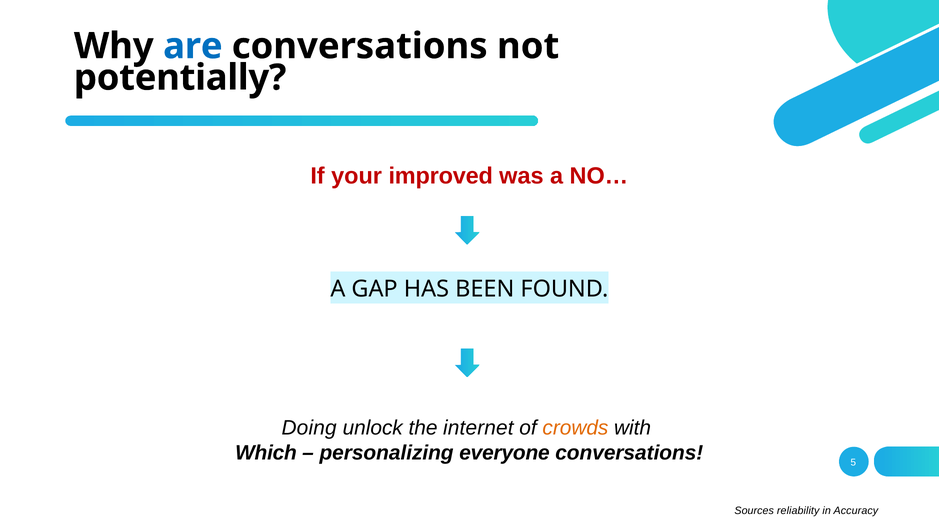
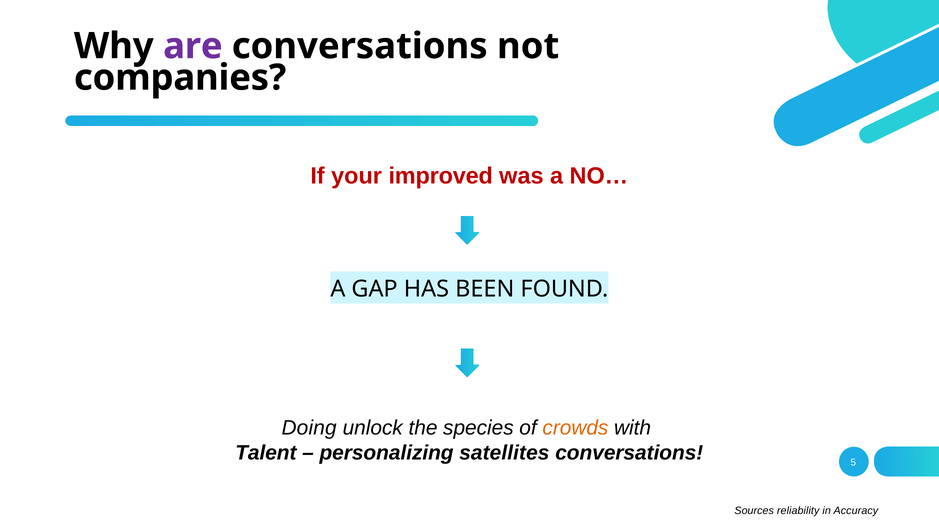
are colour: blue -> purple (193, 46)
potentially: potentially -> companies (180, 78)
internet: internet -> species (478, 428)
Which: Which -> Talent (266, 453)
everyone: everyone -> satellites (504, 453)
